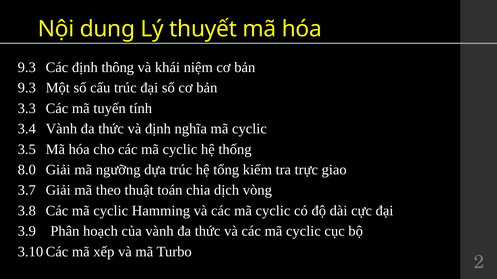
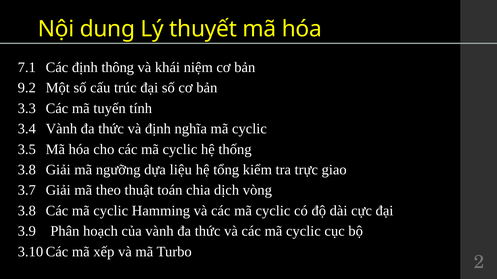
9.3: 9.3 -> 7.1 (27, 67)
9.3: 9.3 -> 9.2 (27, 88)
8.0: 8.0 -> 3.8 (27, 170)
dựa trúc: trúc -> liệu (181, 170)
